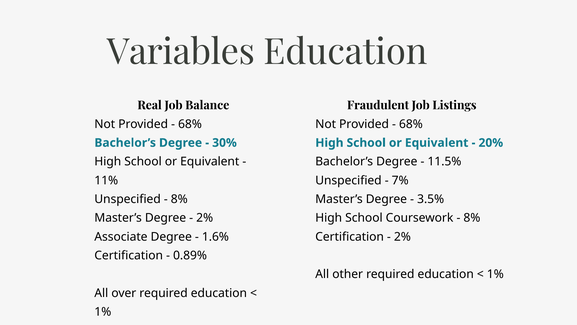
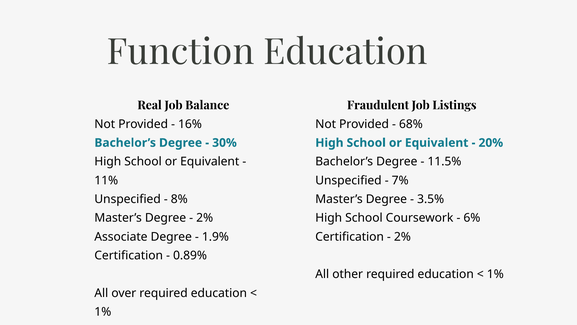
Variables: Variables -> Function (180, 52)
68%: 68% -> 16% (190, 124)
8%: 8% -> 6% (472, 218)
1.6%: 1.6% -> 1.9% (215, 236)
